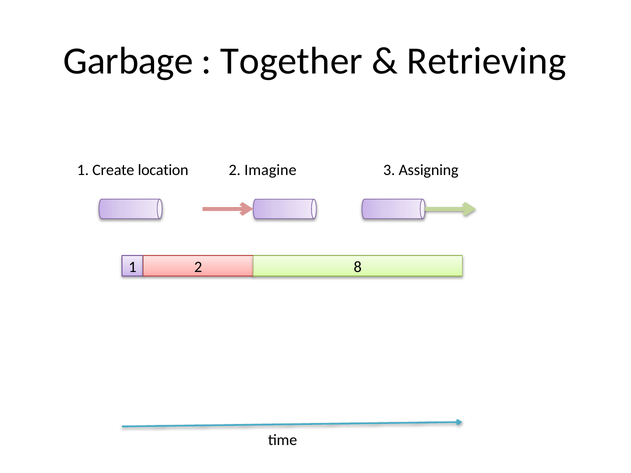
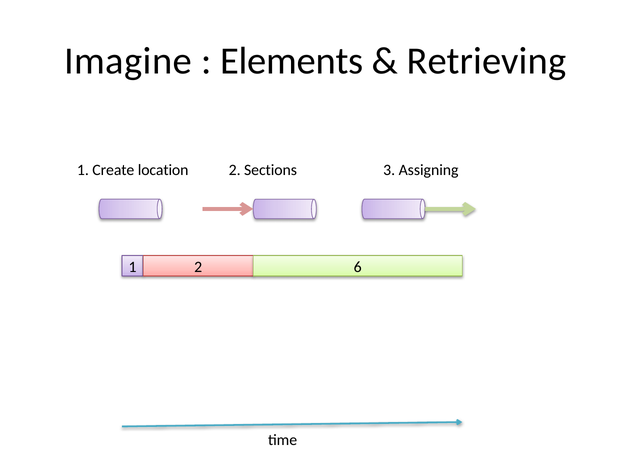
Garbage: Garbage -> Imagine (128, 61)
Together: Together -> Elements (292, 61)
Imagine: Imagine -> Sections (271, 170)
8: 8 -> 6 (358, 267)
